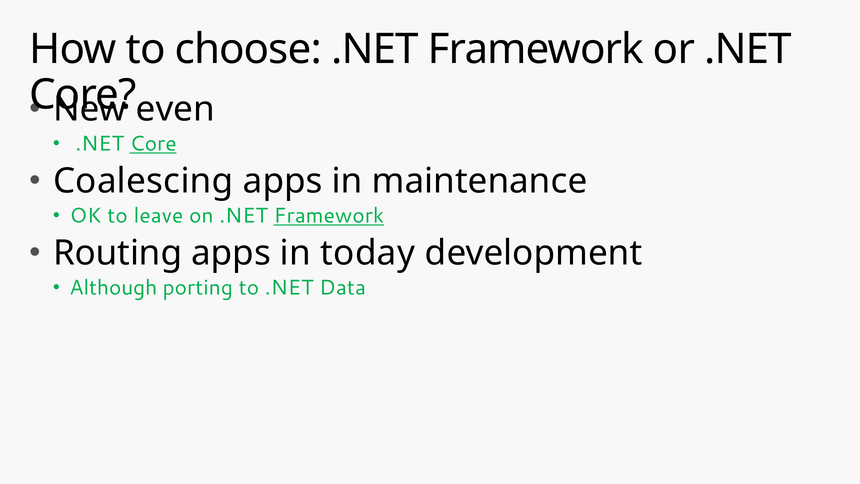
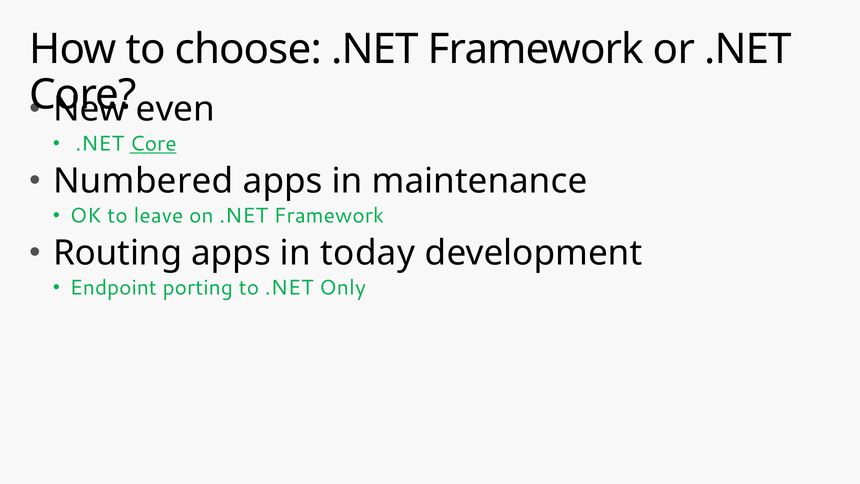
Coalescing: Coalescing -> Numbered (143, 181)
Framework underline: present -> none (329, 216)
Although: Although -> Endpoint (113, 288)
Data: Data -> Only (343, 288)
